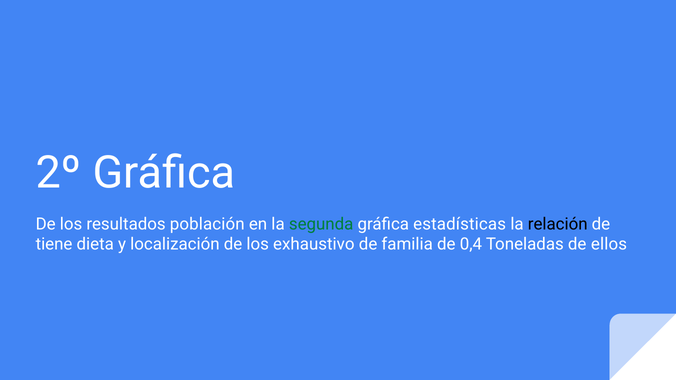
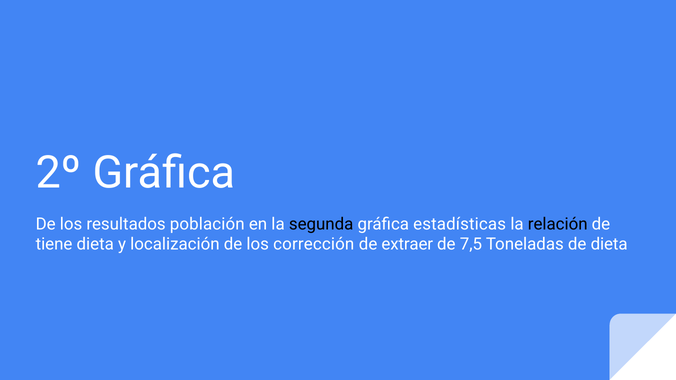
segunda colour: green -> black (321, 224)
exhaustivo: exhaustivo -> corrección (314, 245)
familia: familia -> extraer (407, 245)
0,4: 0,4 -> 7,5 (471, 245)
de ellos: ellos -> dieta (609, 245)
